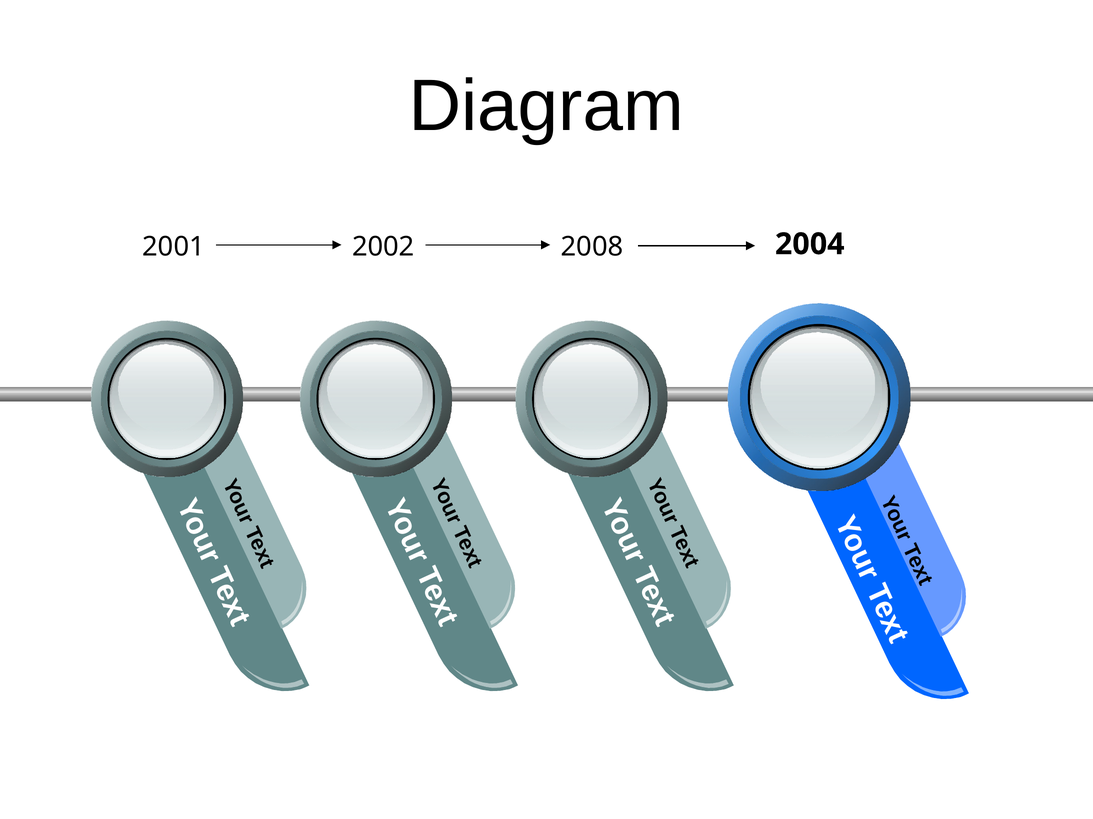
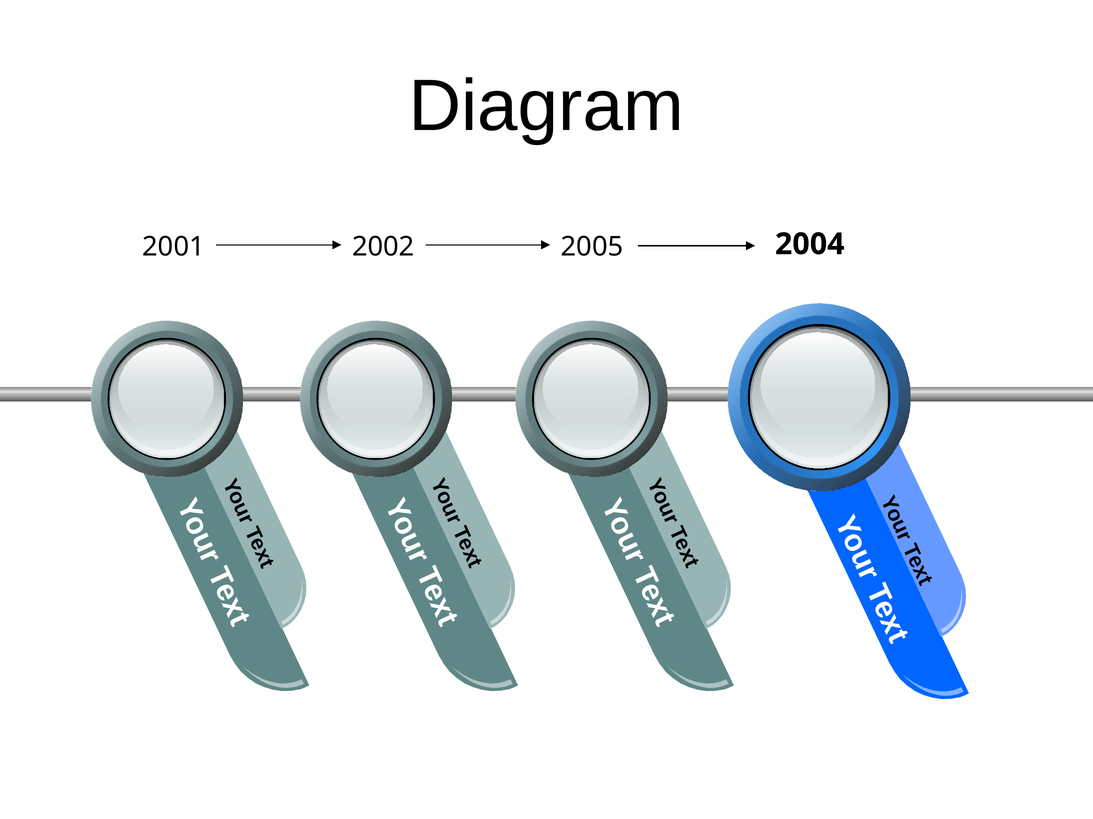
2008: 2008 -> 2005 (592, 247)
